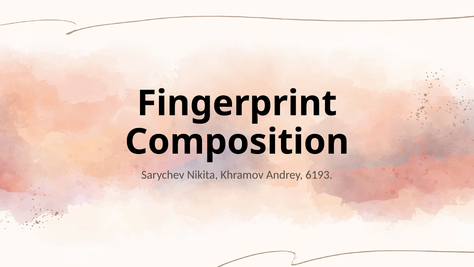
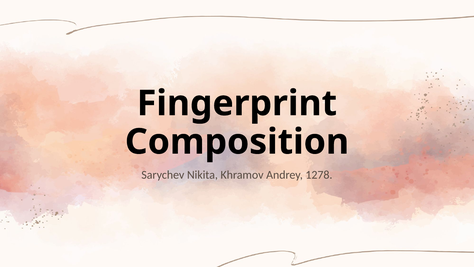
6193: 6193 -> 1278 (319, 175)
